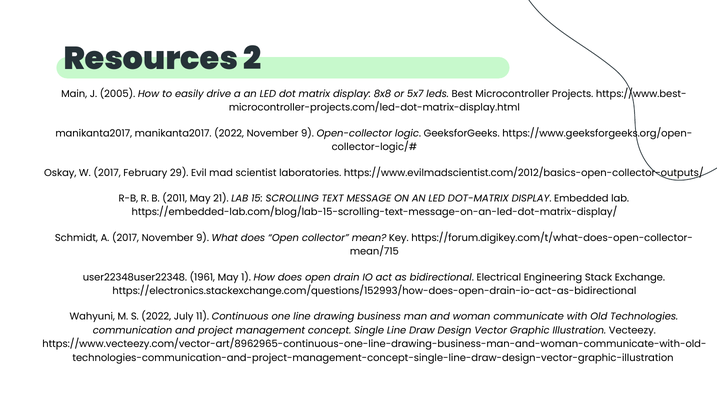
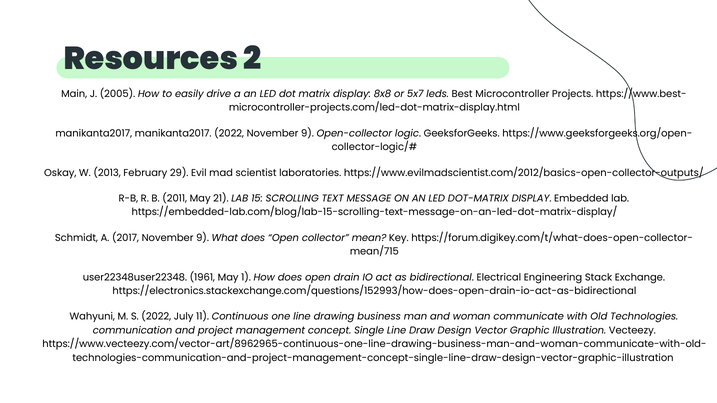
W 2017: 2017 -> 2013 (107, 173)
